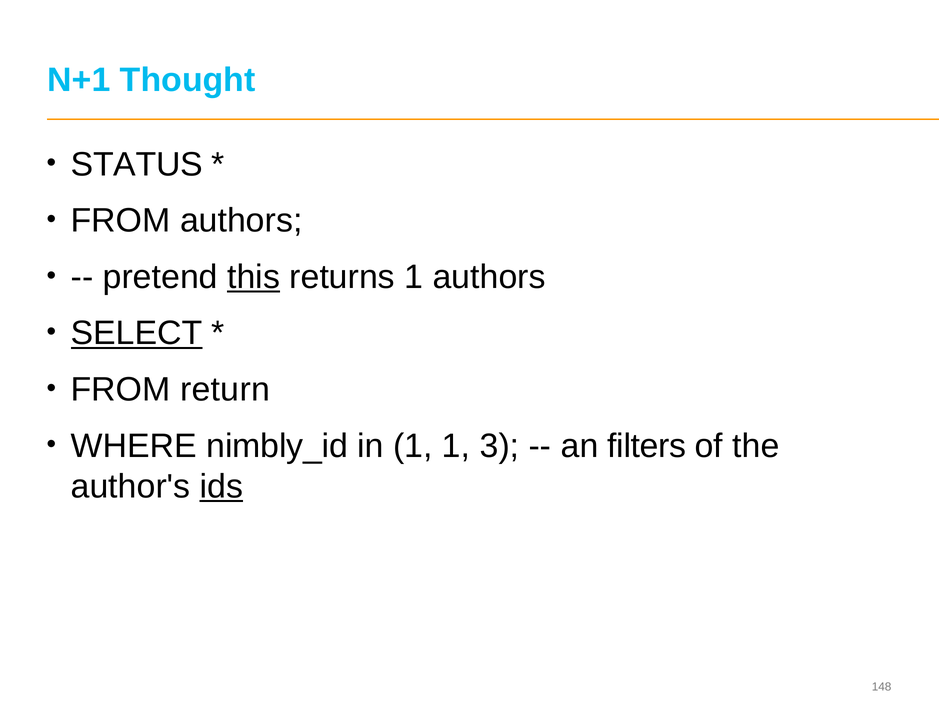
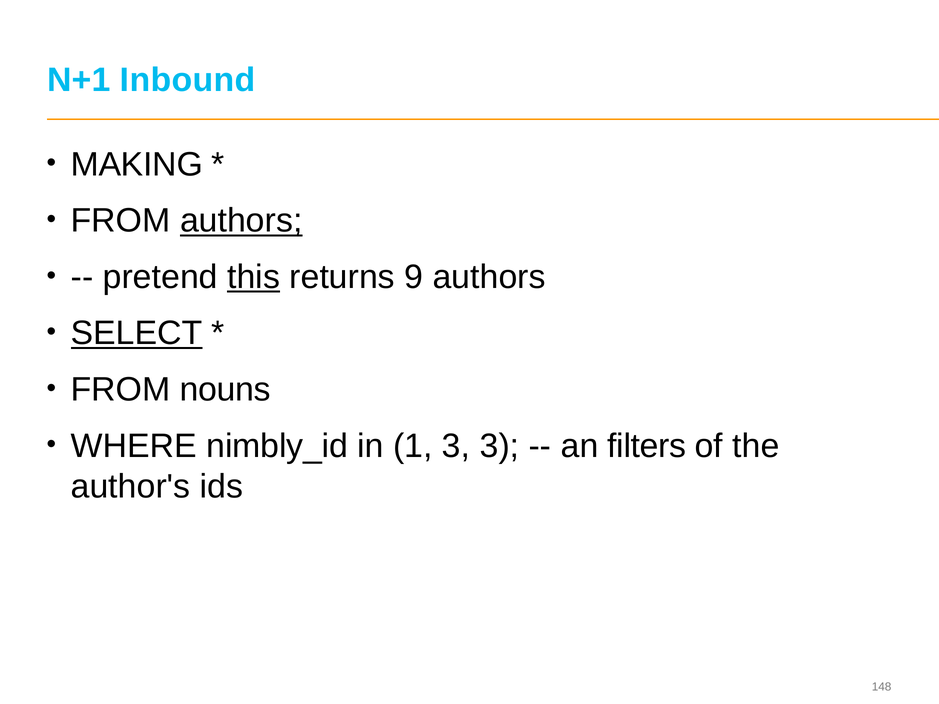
Thought: Thought -> Inbound (188, 80)
STATUS: STATUS -> MAKING (137, 165)
authors underline: none -> present (241, 221)
returns 1: 1 -> 9 (414, 277)
return: return -> nouns (225, 390)
1 1: 1 -> 3 (456, 446)
ids underline: present -> none (221, 487)
